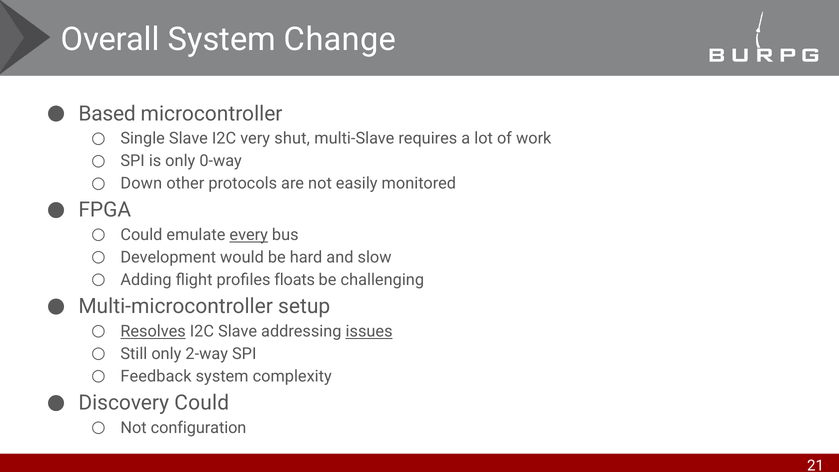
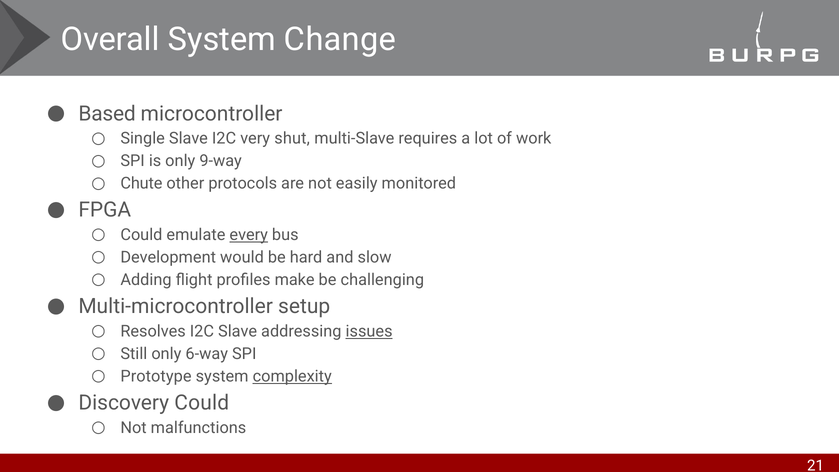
0-way: 0-way -> 9-way (221, 161)
Down: Down -> Chute (141, 184)
floats: floats -> make (295, 280)
Resolves underline: present -> none (153, 331)
2-way: 2-way -> 6-way (207, 354)
Feedback: Feedback -> Prototype (156, 376)
complexity underline: none -> present (292, 376)
configuration: configuration -> malfunctions (199, 428)
